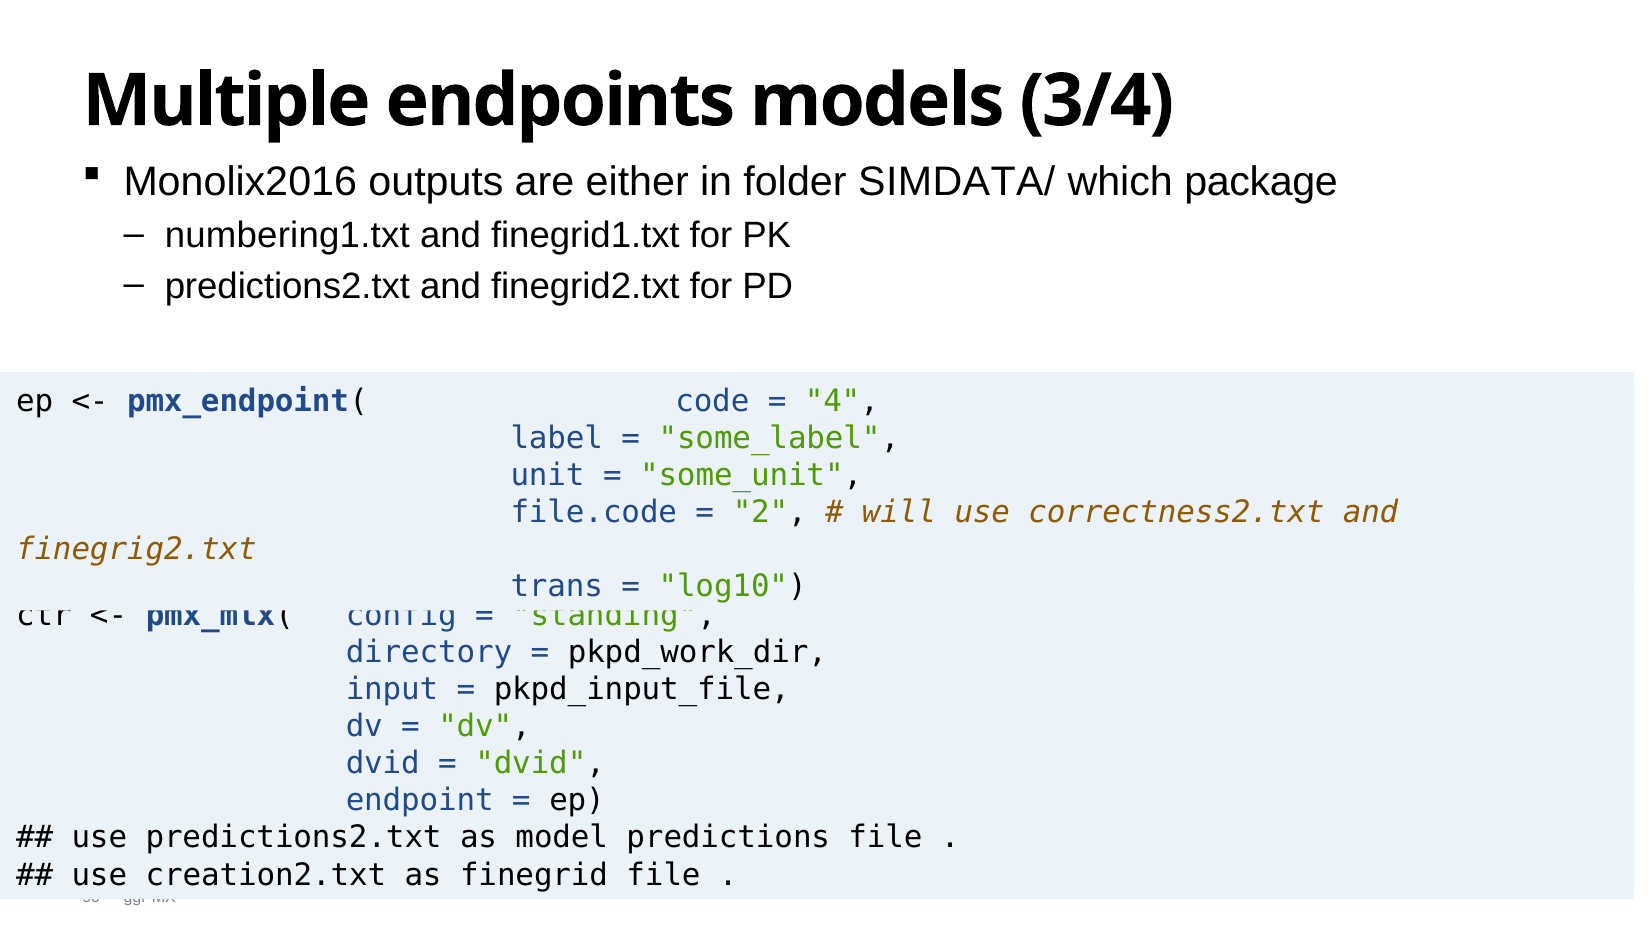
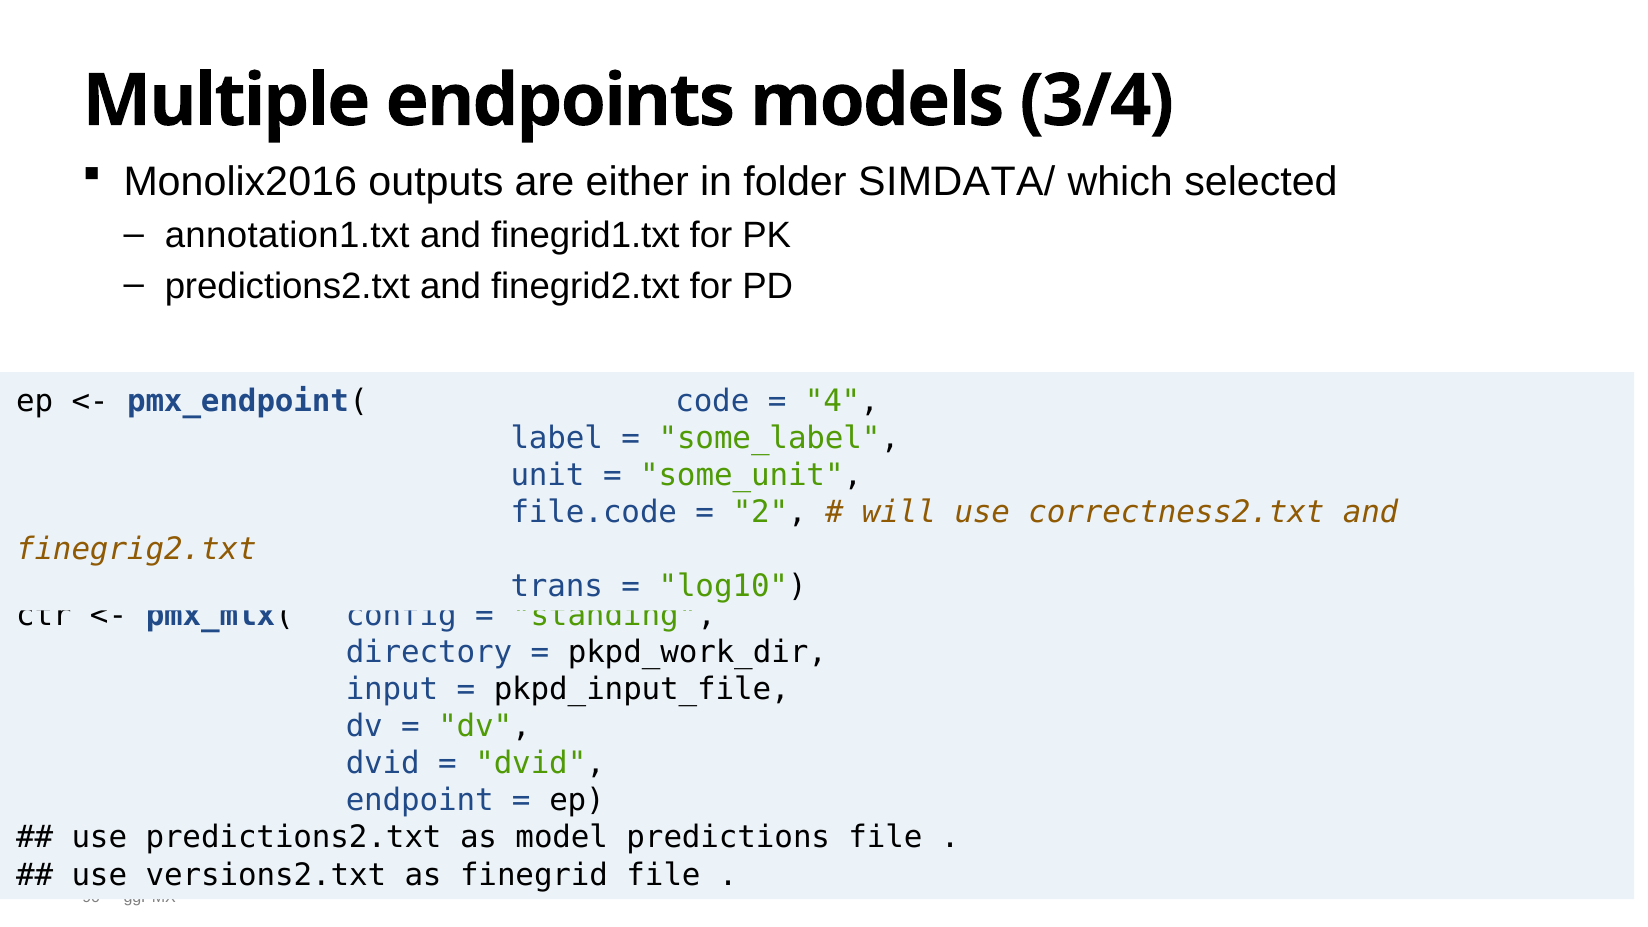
package: package -> selected (1261, 182)
numbering1.txt: numbering1.txt -> annotation1.txt (287, 235)
creation2.txt: creation2.txt -> versions2.txt (266, 875)
